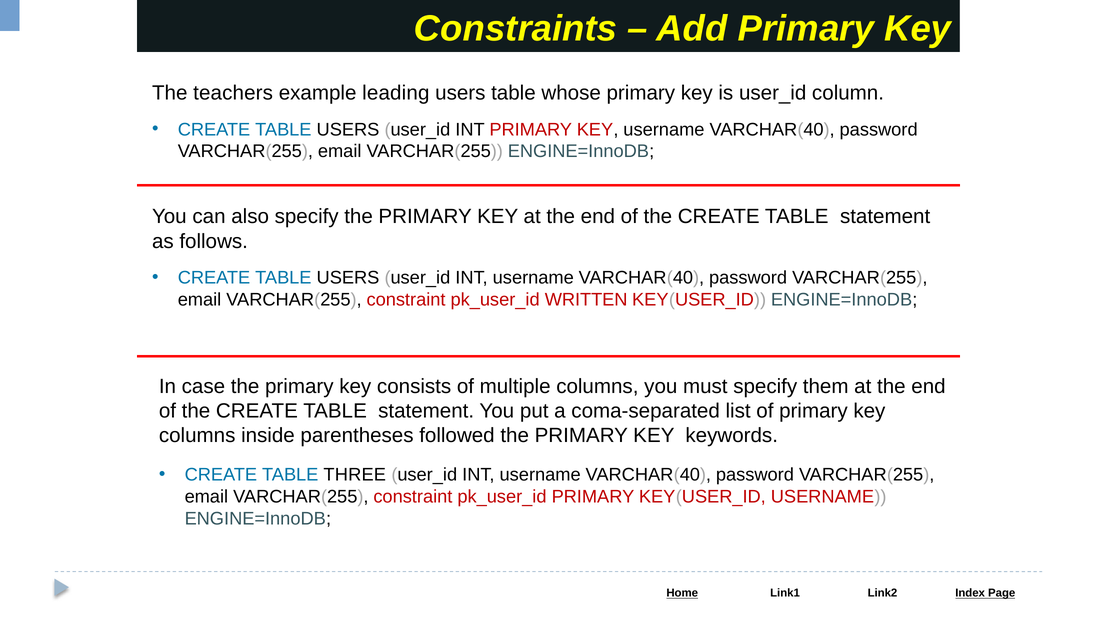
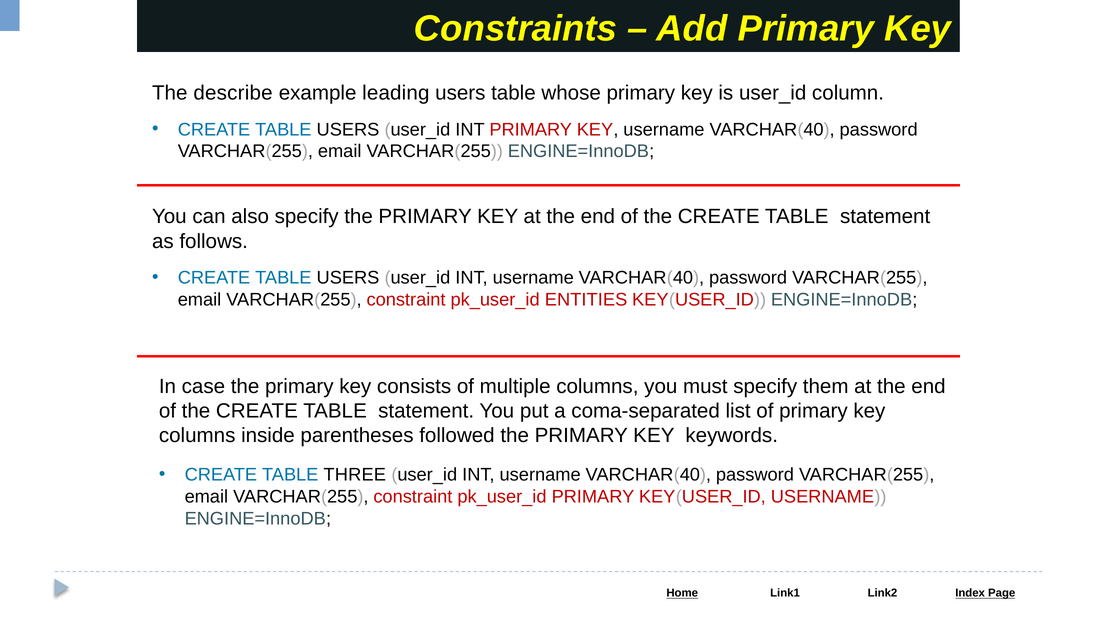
teachers: teachers -> describe (233, 93)
WRITTEN: WRITTEN -> ENTITIES (586, 300)
